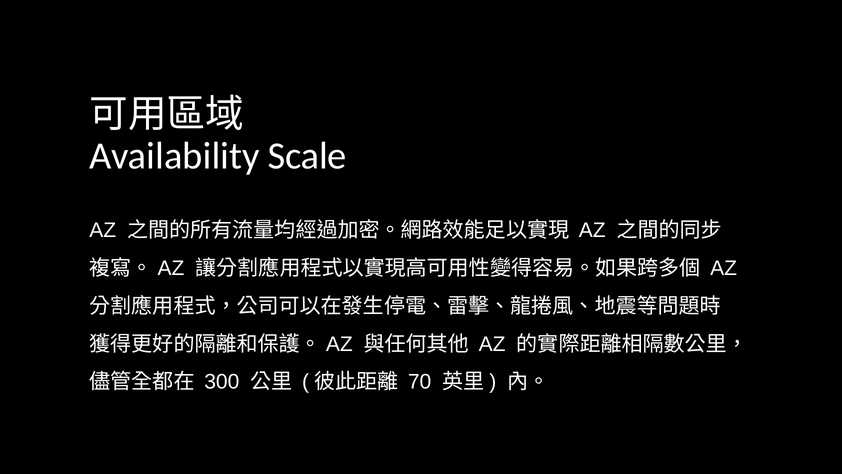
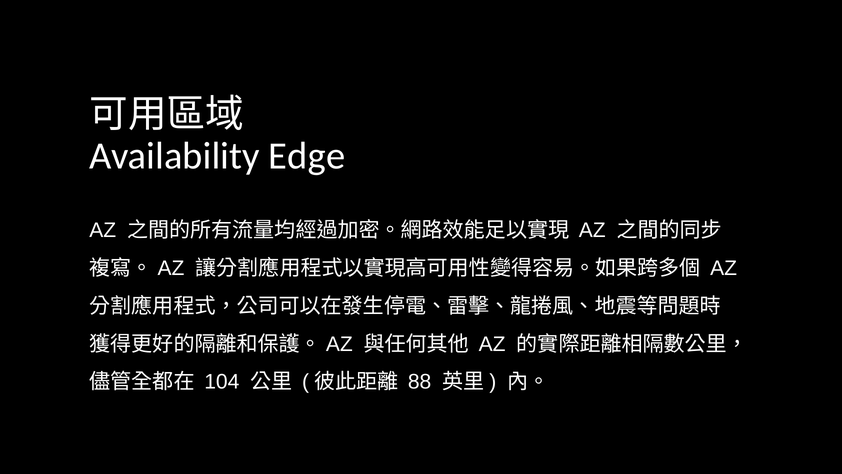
Scale: Scale -> Edge (307, 156)
300: 300 -> 104 (222, 382)
70: 70 -> 88 (420, 382)
